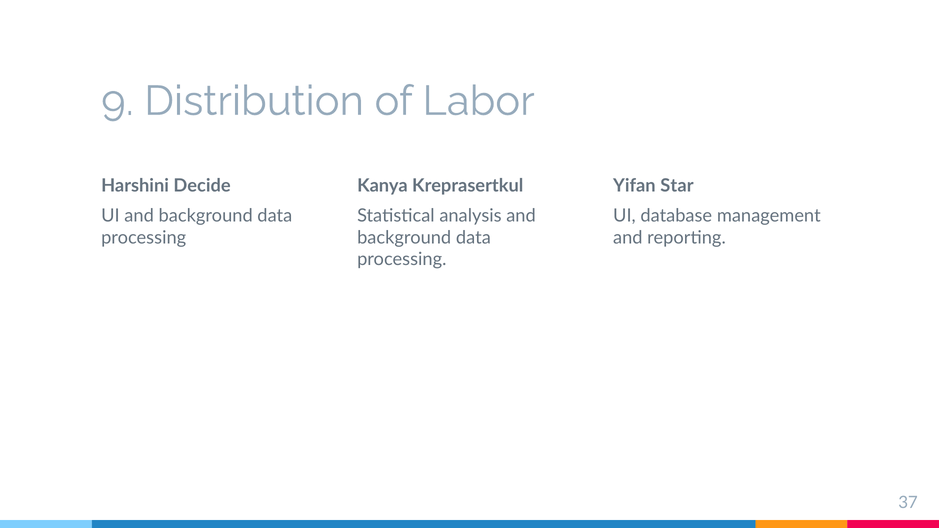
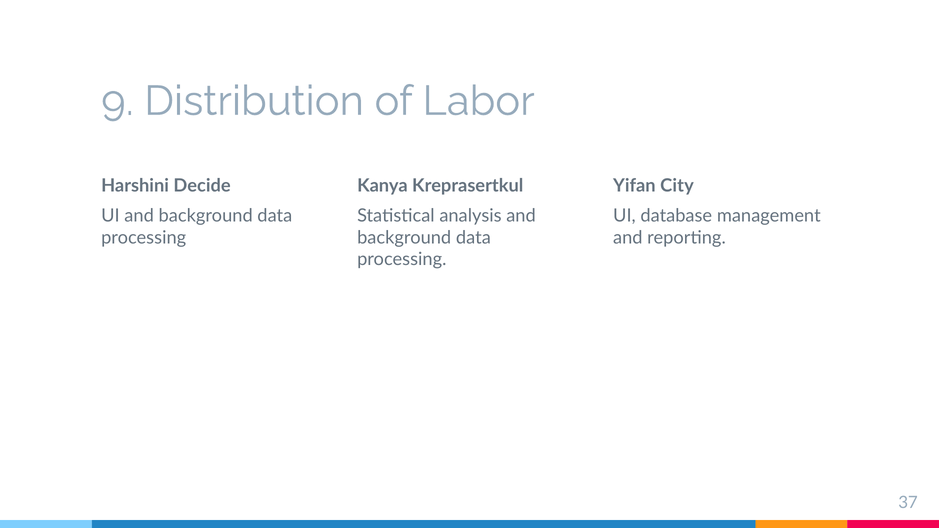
Star: Star -> City (677, 186)
